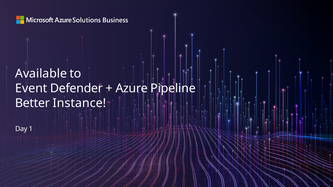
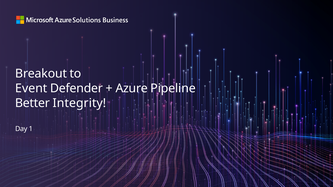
Available: Available -> Breakout (41, 74)
Instance: Instance -> Integrity (79, 103)
